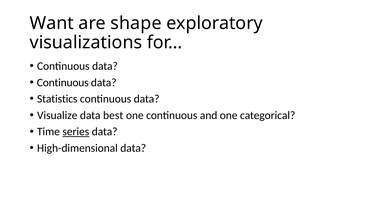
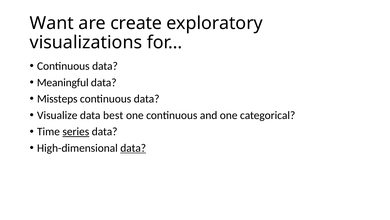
shape: shape -> create (136, 23)
Continuous: Continuous -> Meaningful (63, 82)
Statistics: Statistics -> Missteps (57, 99)
data underline: none -> present (133, 148)
